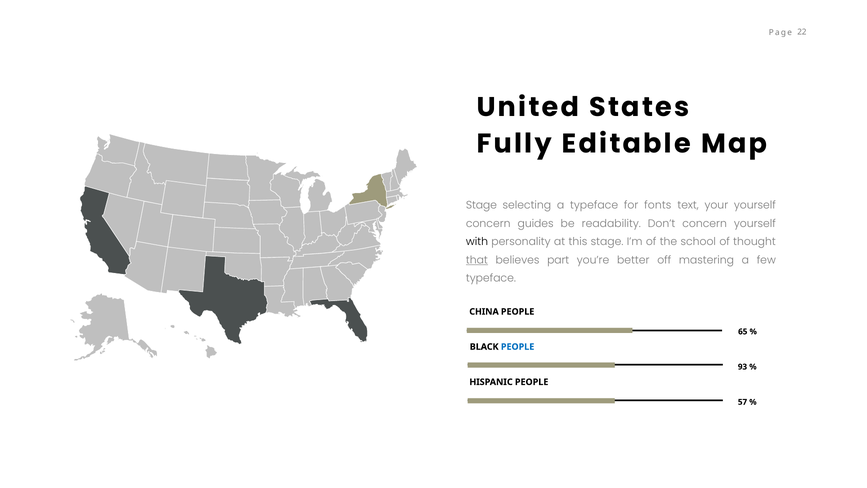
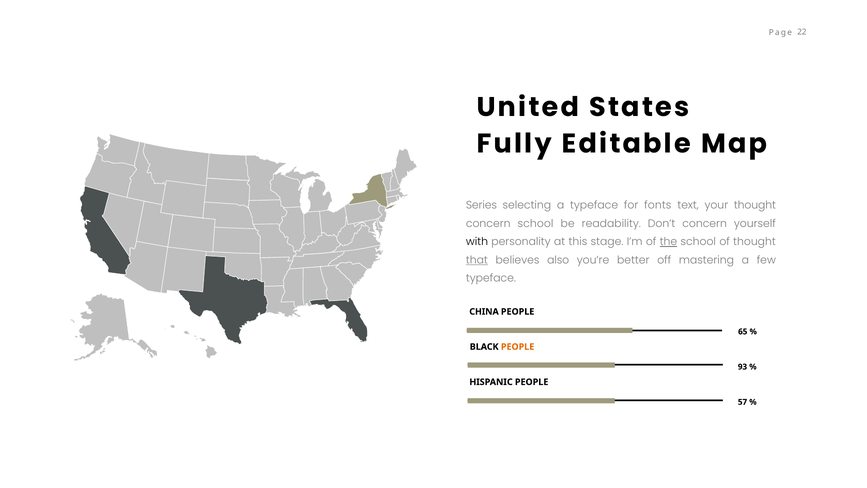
Stage: Stage -> Series (481, 205)
your yourself: yourself -> thought (755, 205)
concern guides: guides -> school (536, 223)
the underline: none -> present (668, 242)
part: part -> also (558, 260)
PEOPLE colour: blue -> orange (518, 347)
